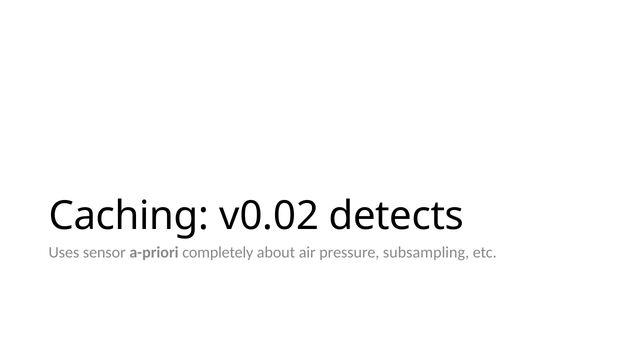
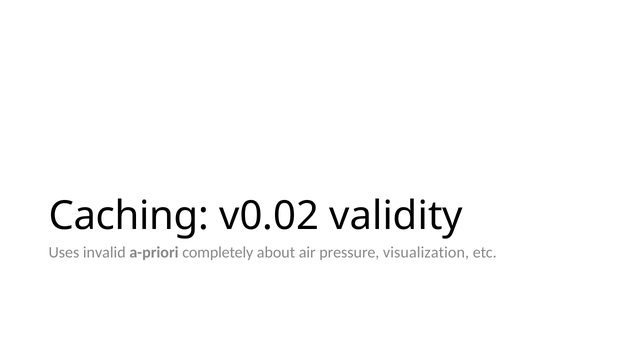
detects: detects -> validity (396, 216)
sensor: sensor -> invalid (104, 252)
subsampling: subsampling -> visualization (426, 252)
